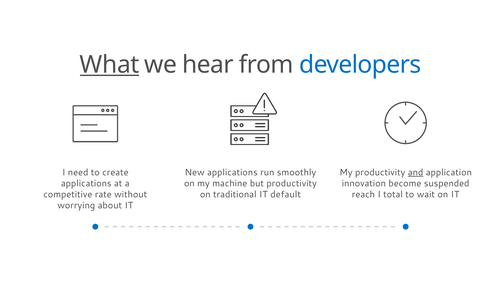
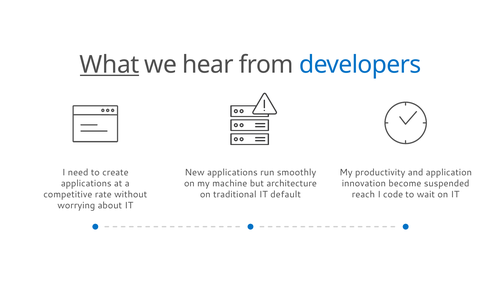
and underline: present -> none (416, 172)
but productivity: productivity -> architecture (292, 183)
total: total -> code (393, 194)
